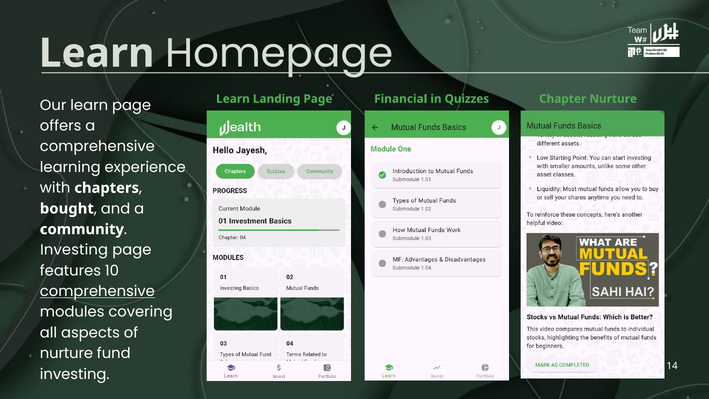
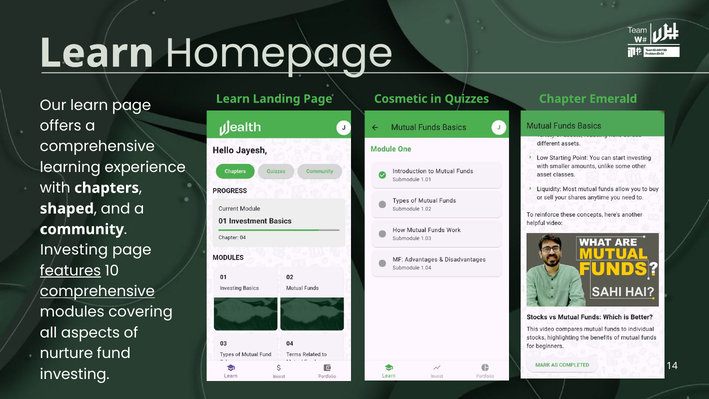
Financial: Financial -> Cosmetic (401, 99)
Chapter Nurture: Nurture -> Emerald (613, 99)
bought: bought -> shaped (67, 209)
features underline: none -> present (70, 271)
